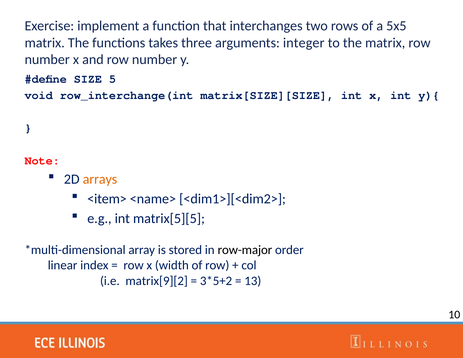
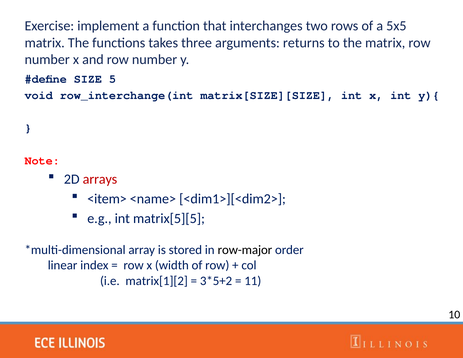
integer: integer -> returns (304, 43)
arrays colour: orange -> red (100, 179)
matrix[9][2: matrix[9][2 -> matrix[1][2 (157, 281)
13: 13 -> 11 (253, 281)
